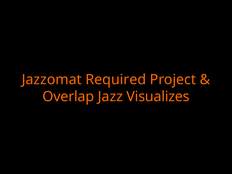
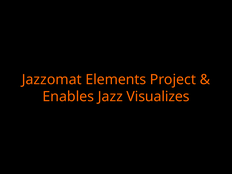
Required: Required -> Elements (116, 79)
Overlap: Overlap -> Enables (68, 96)
